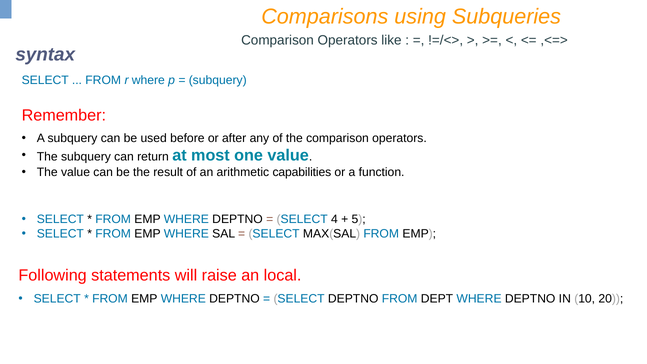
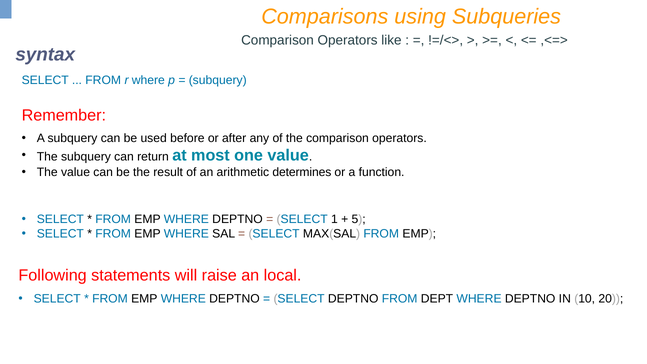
capabilities: capabilities -> determines (302, 172)
4: 4 -> 1 (334, 219)
